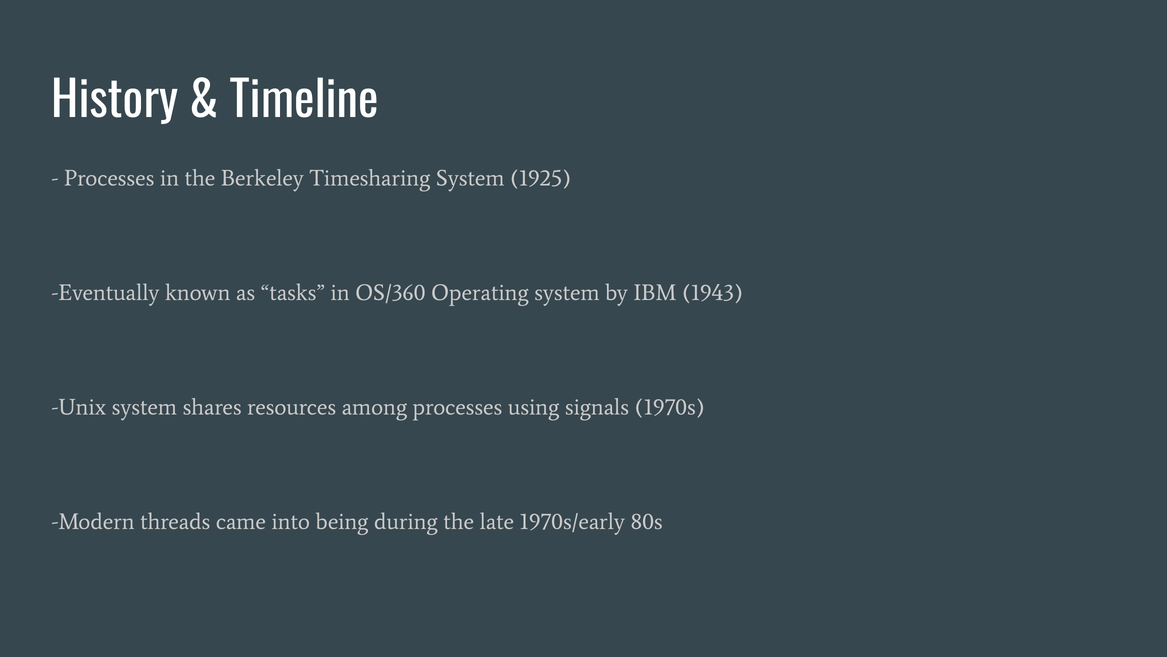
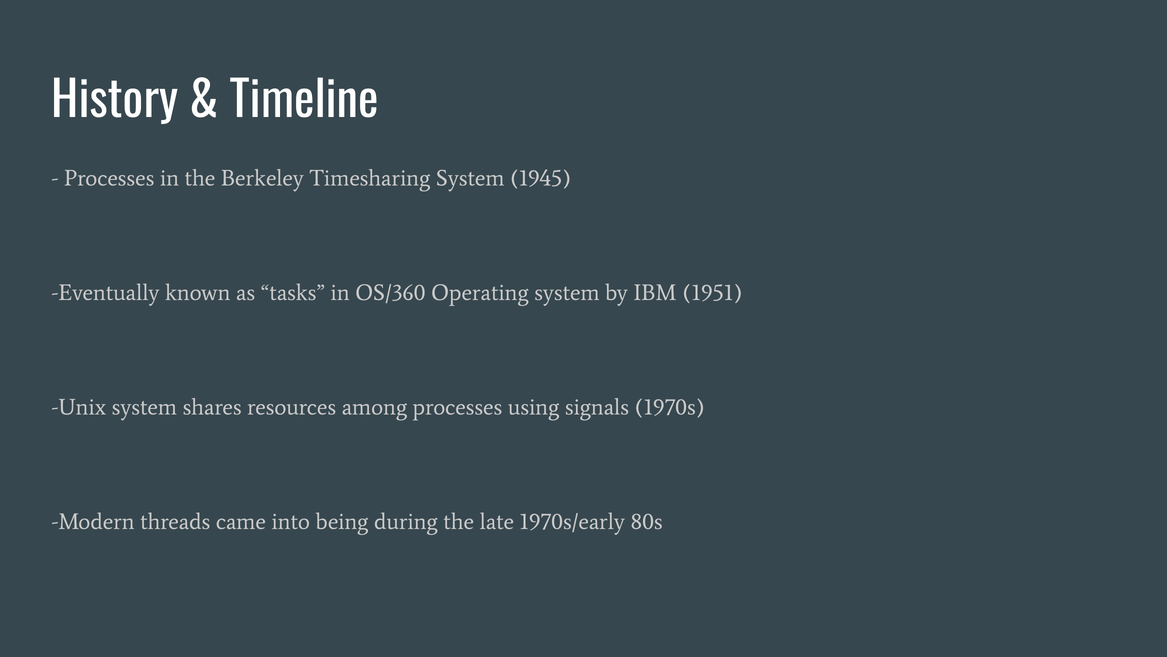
1925: 1925 -> 1945 (541, 178)
1943: 1943 -> 1951 (712, 292)
